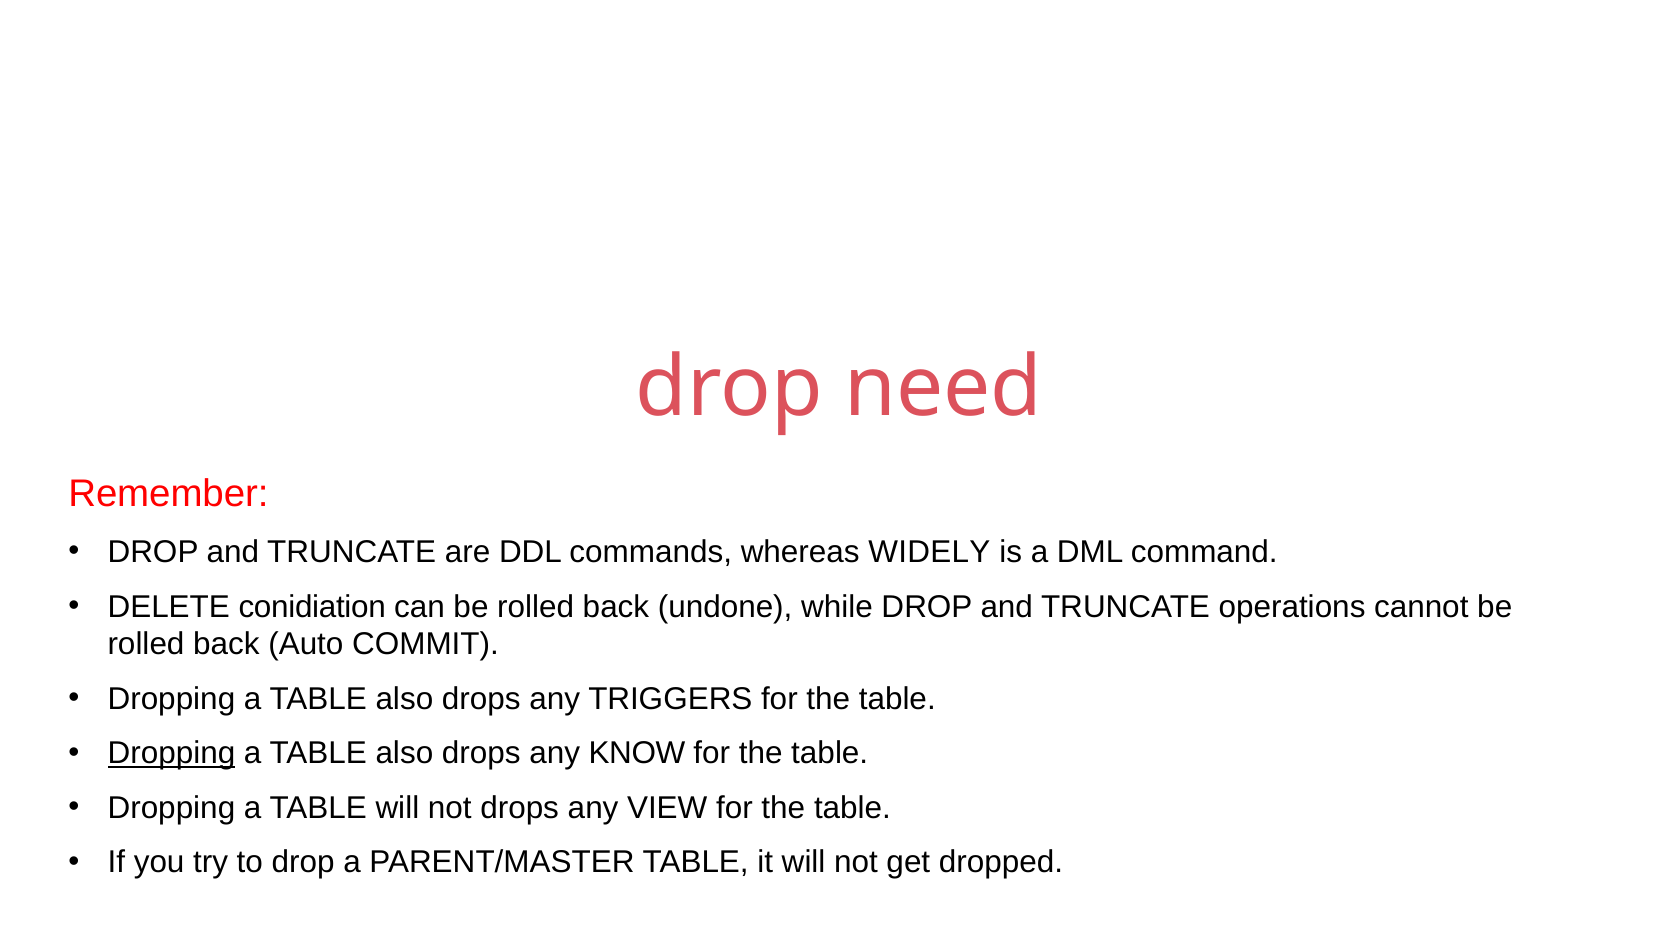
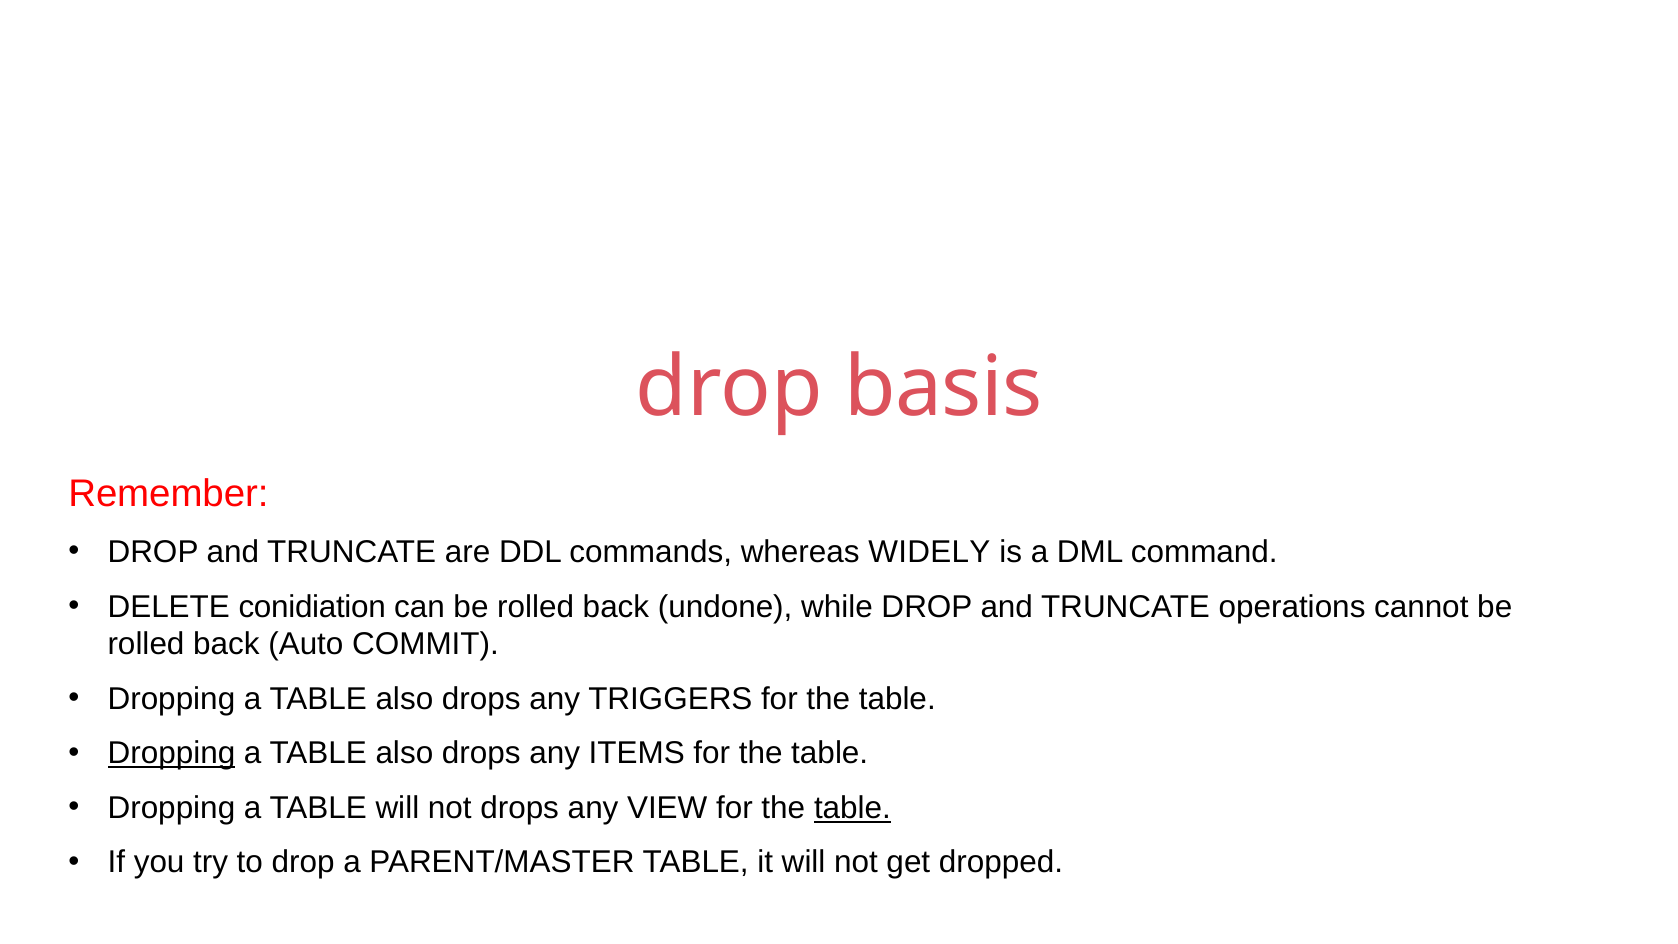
need: need -> basis (944, 387)
KNOW: KNOW -> ITEMS (637, 753)
table underline: none -> present (852, 808)
